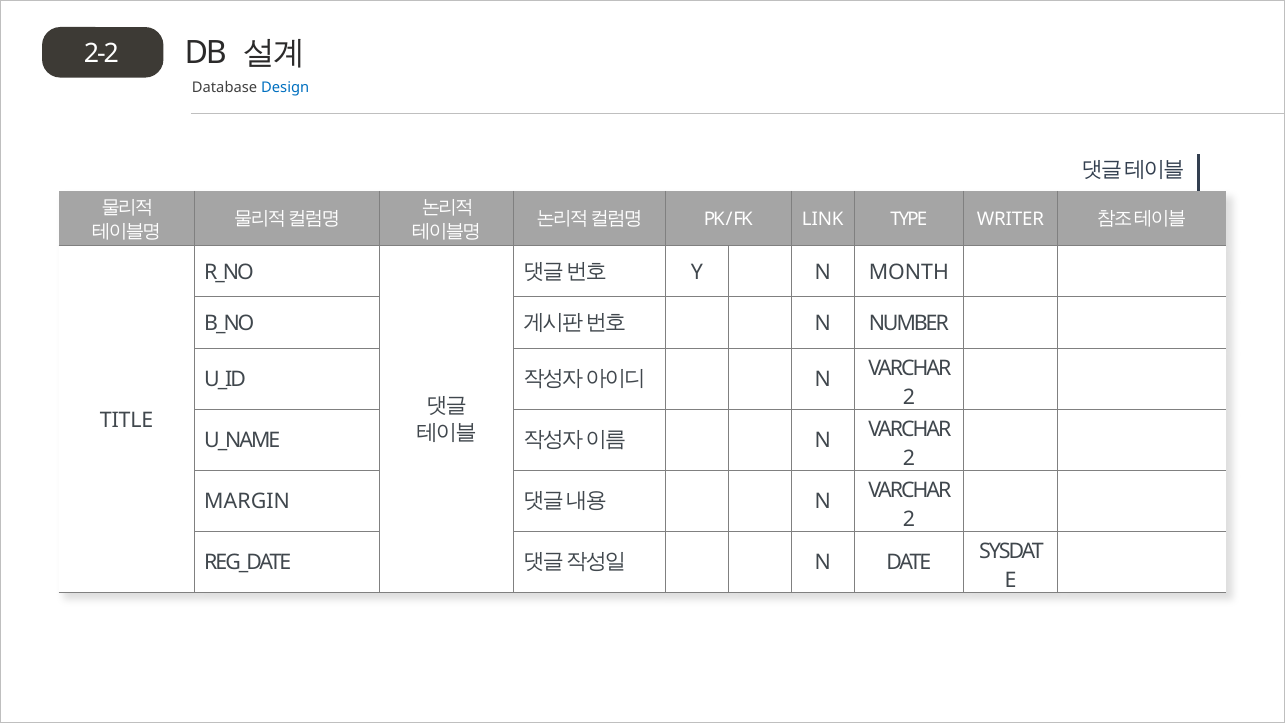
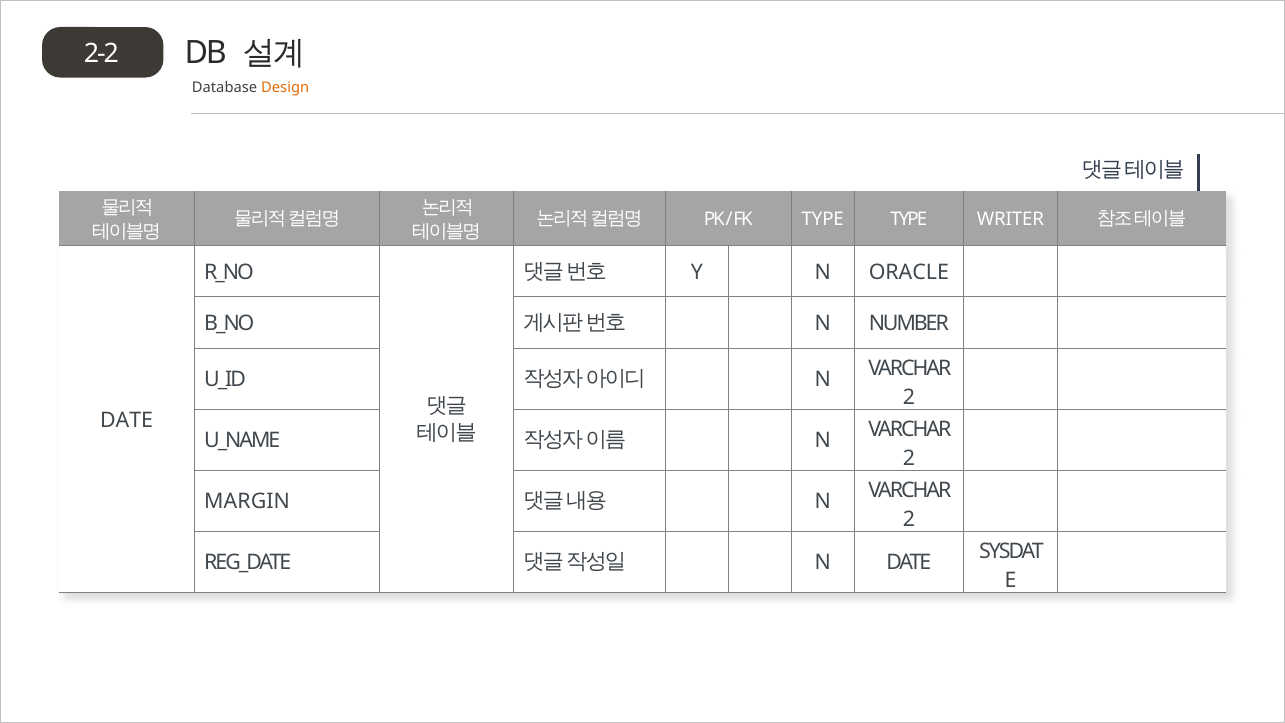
Design colour: blue -> orange (285, 88)
FK LINK: LINK -> TYPE (823, 219)
MONTH: MONTH -> ORACLE (909, 272)
TITLE: TITLE -> DATE (127, 420)
